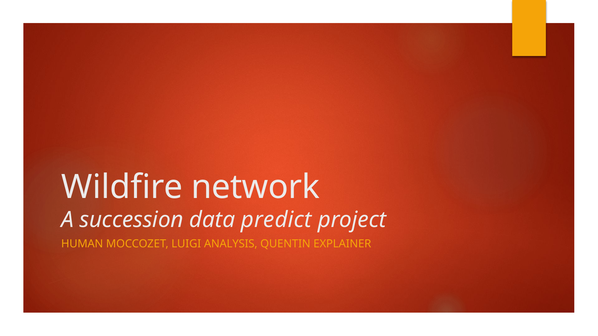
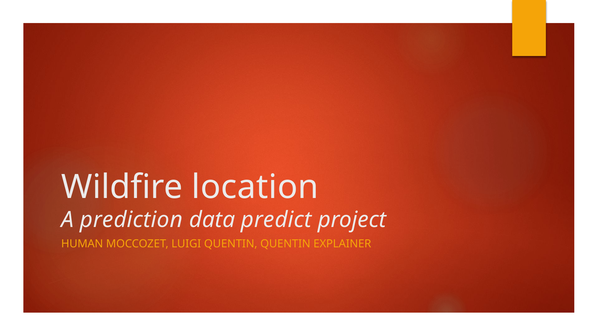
network: network -> location (255, 187)
succession: succession -> prediction (131, 220)
LUIGI ANALYSIS: ANALYSIS -> QUENTIN (231, 244)
